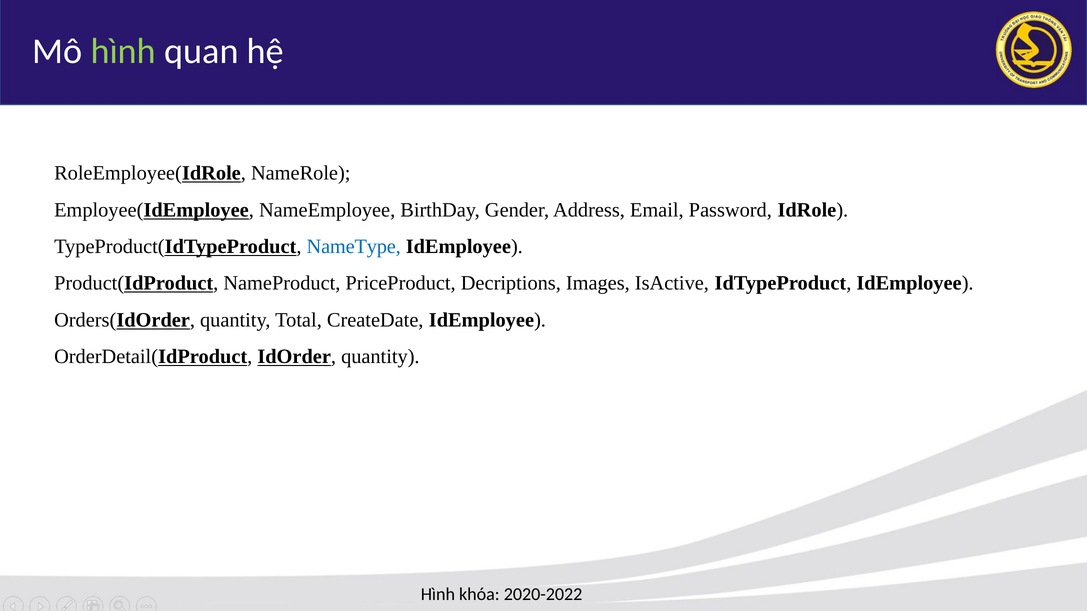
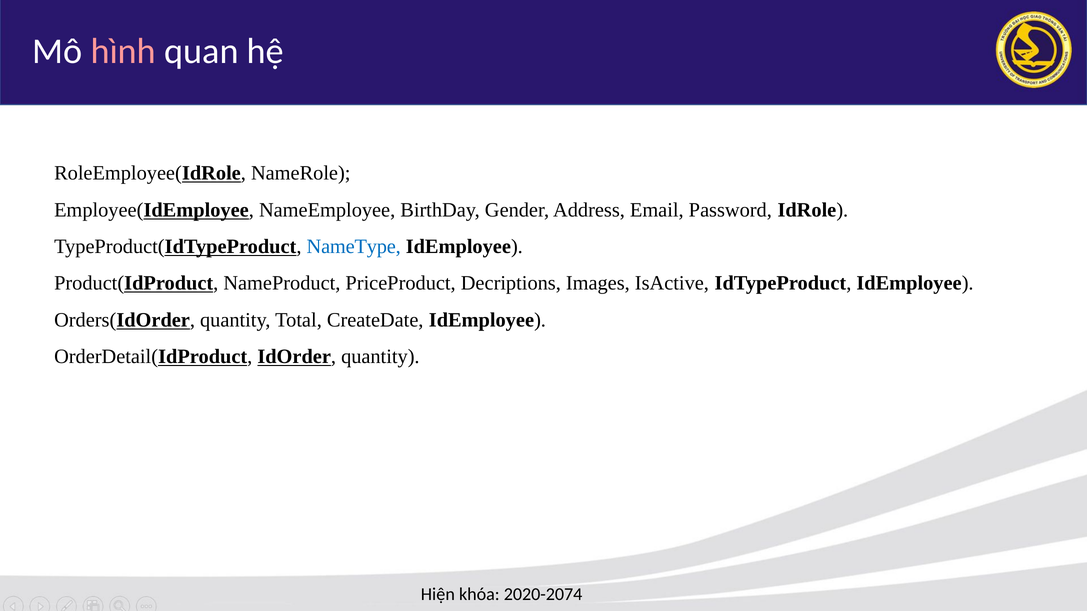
hình colour: light green -> pink (123, 51)
Hình: Hình -> Hiện (438, 595)
2020-2022: 2020-2022 -> 2020-2074 (543, 595)
